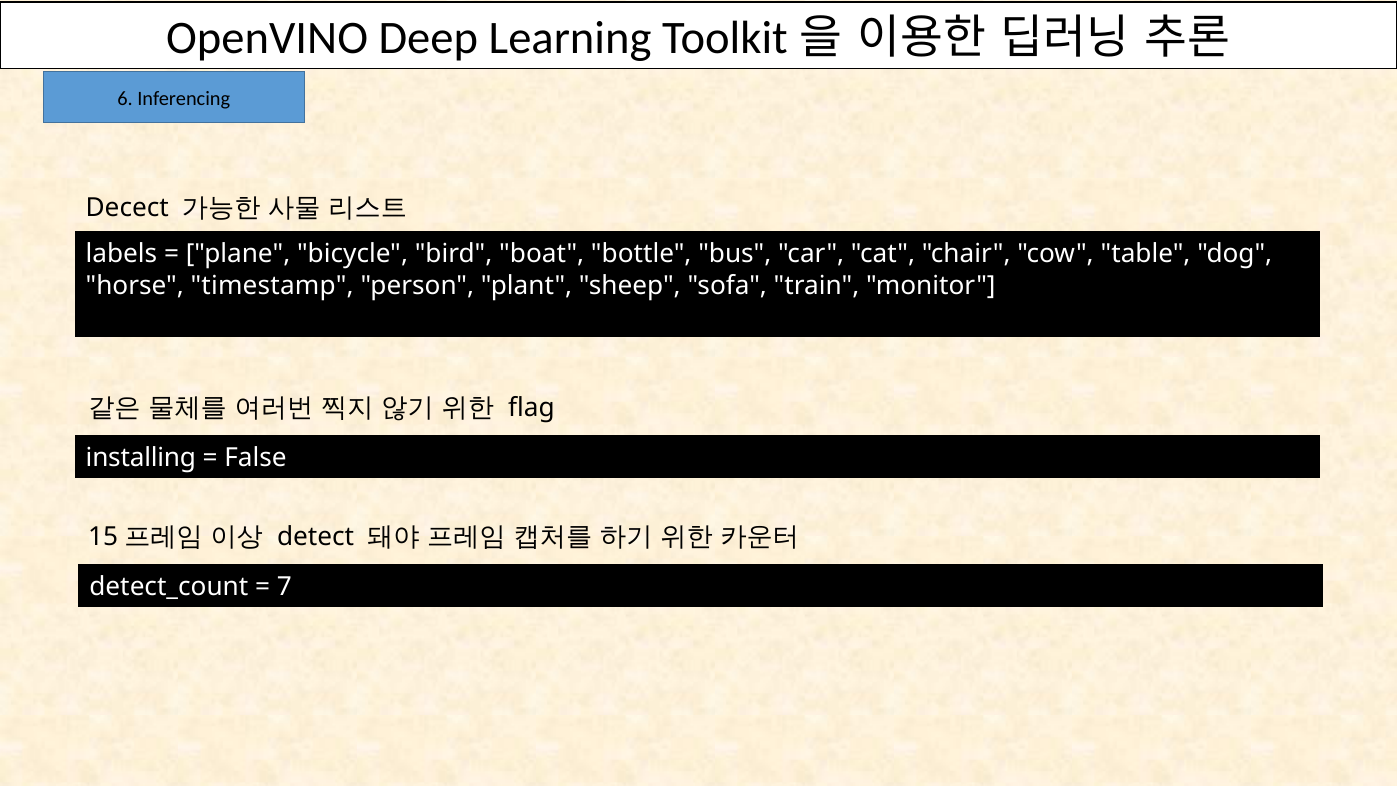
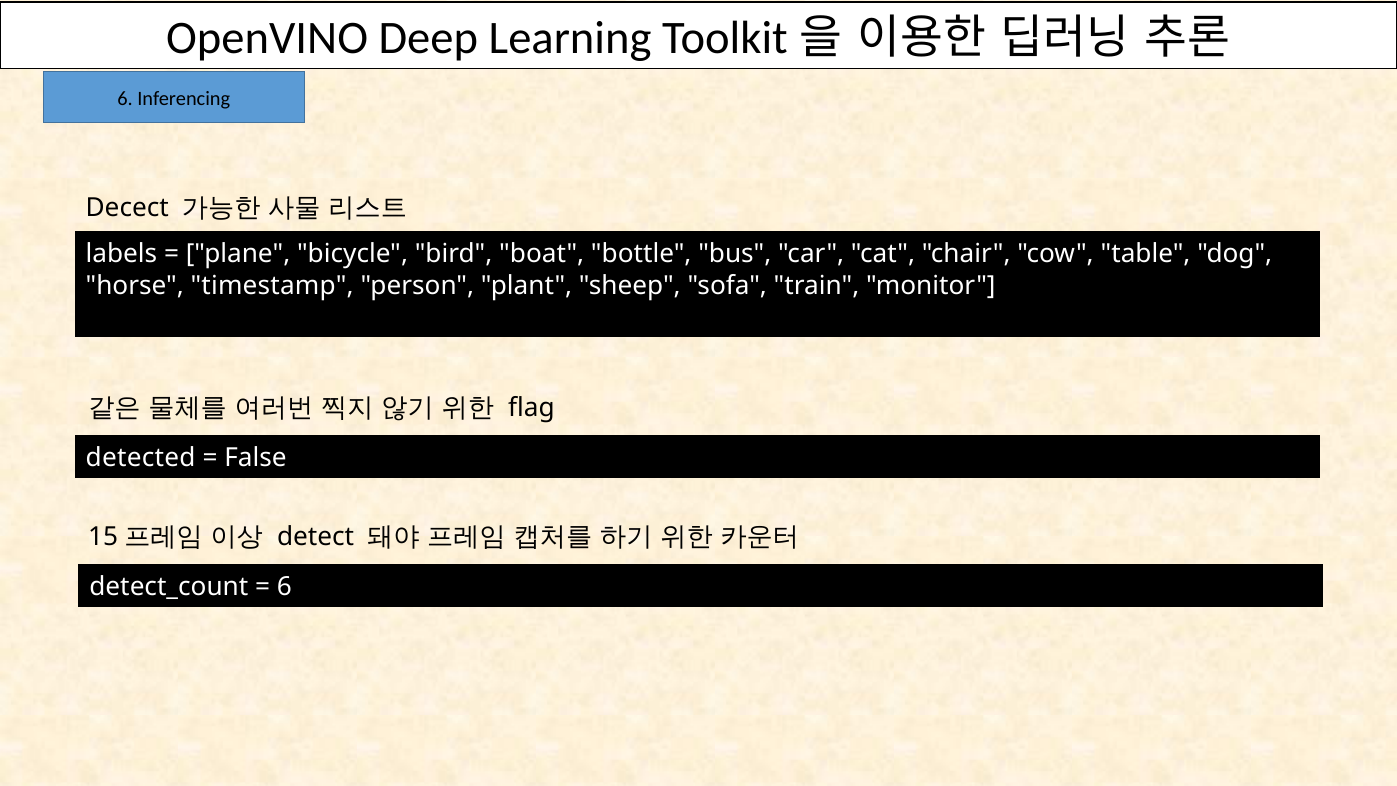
installing: installing -> detected (141, 458)
7: 7 -> 6 (284, 587)
